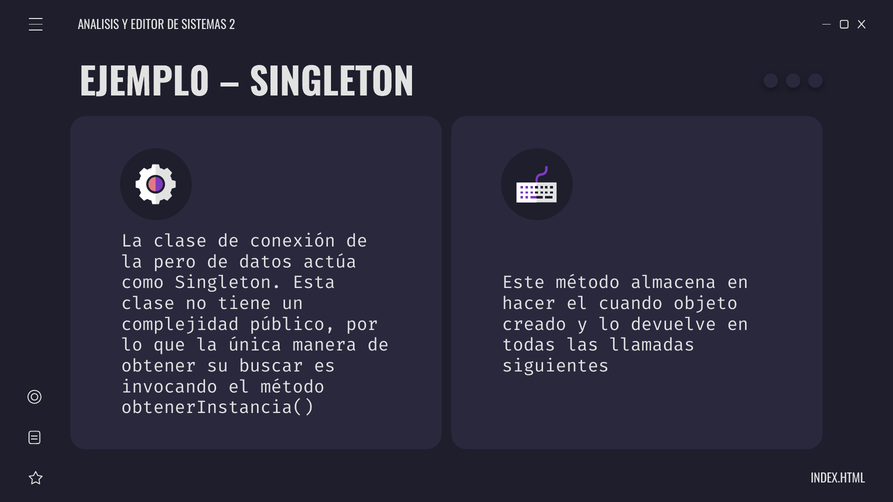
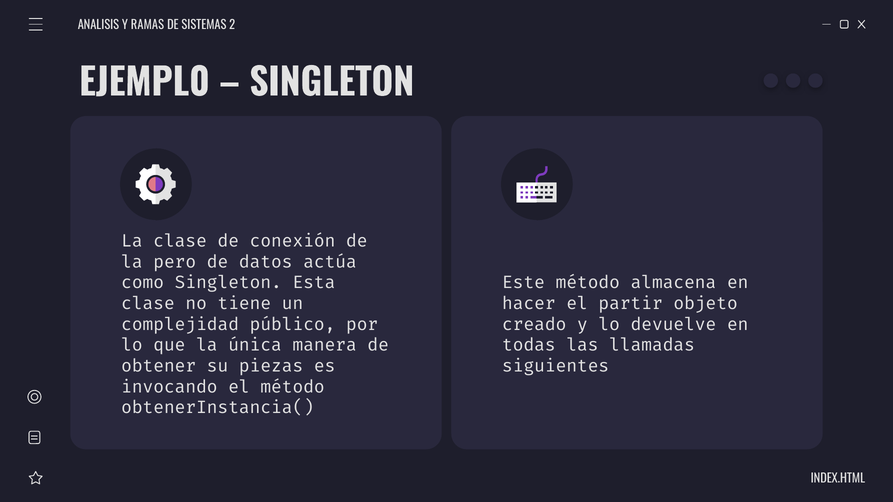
EDITOR: EDITOR -> RAMAS (147, 25)
cuando: cuando -> partir (631, 304)
buscar: buscar -> piezas (271, 366)
